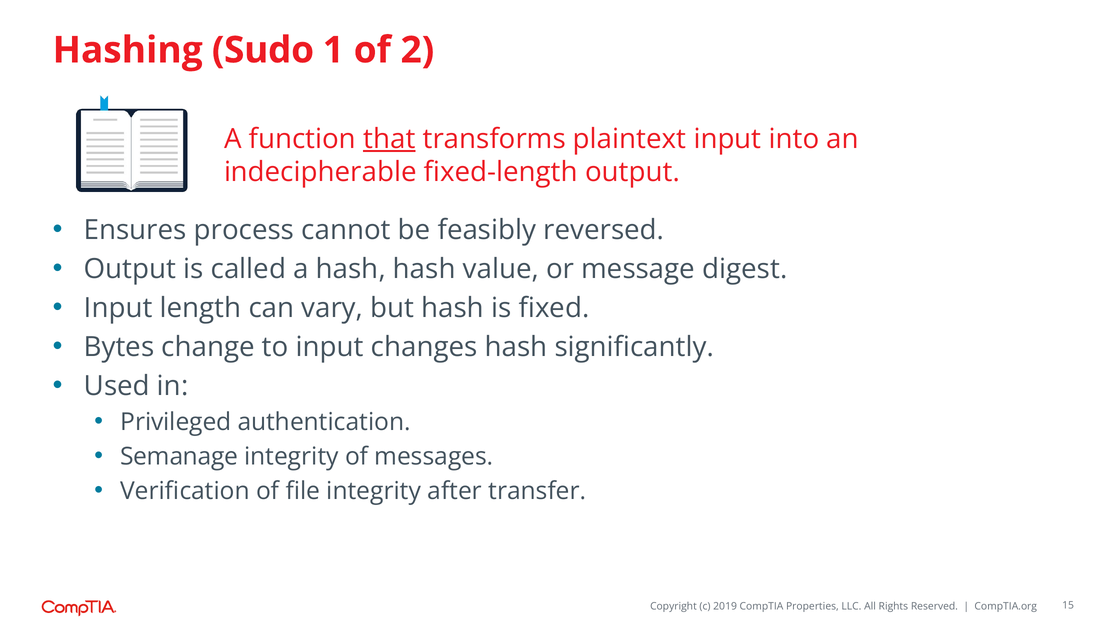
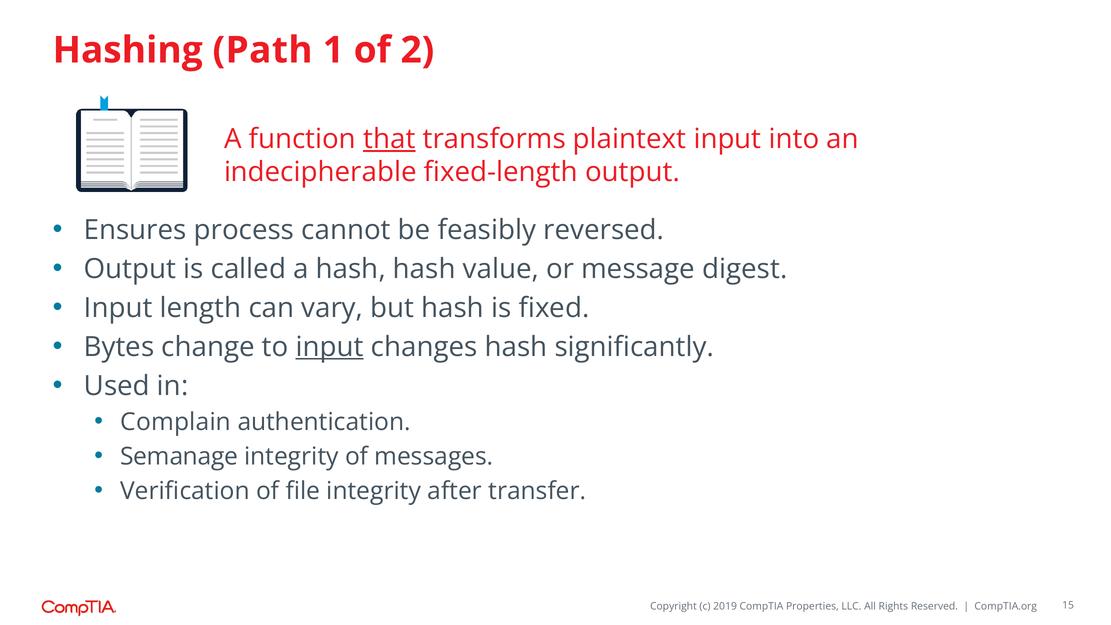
Sudo: Sudo -> Path (263, 50)
input underline: none -> present (330, 347)
Privileged: Privileged -> Complain (176, 422)
